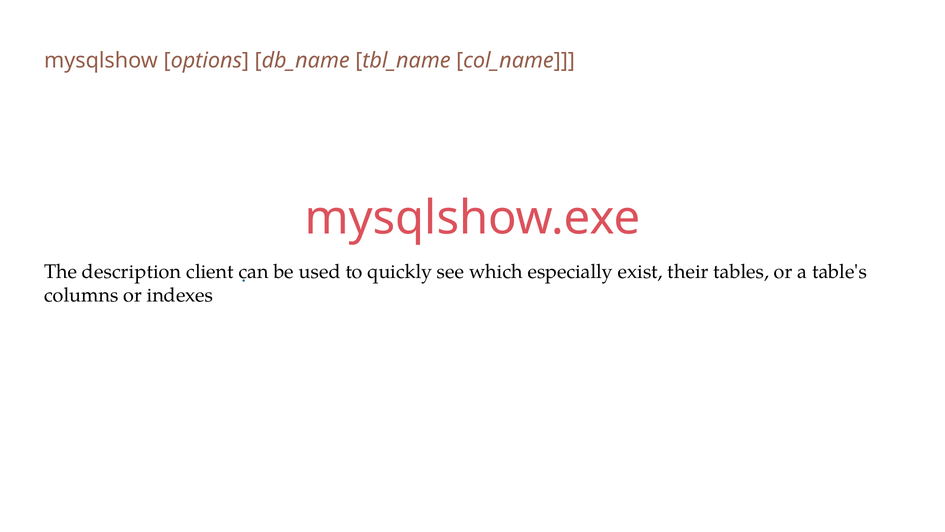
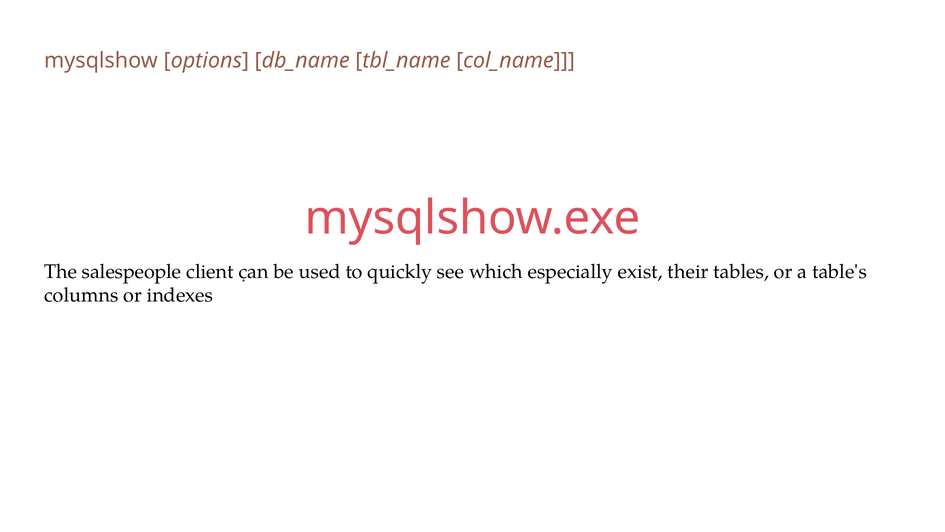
description: description -> salespeople (132, 271)
